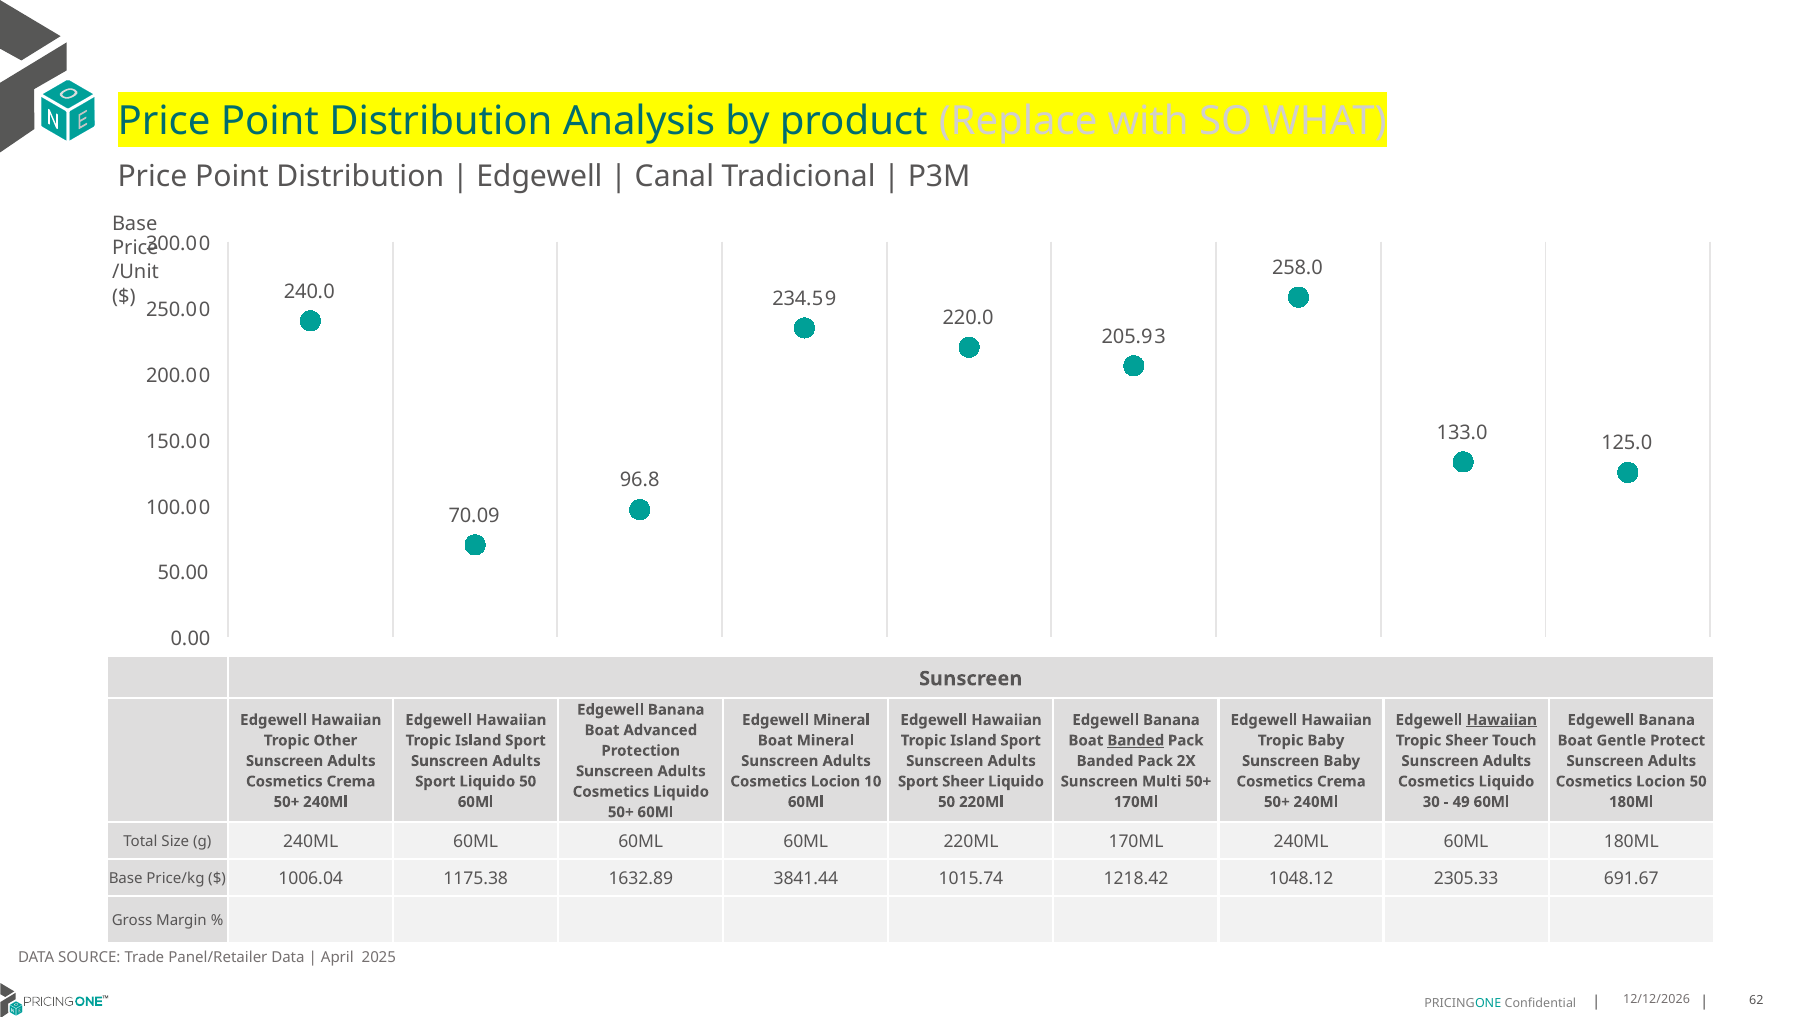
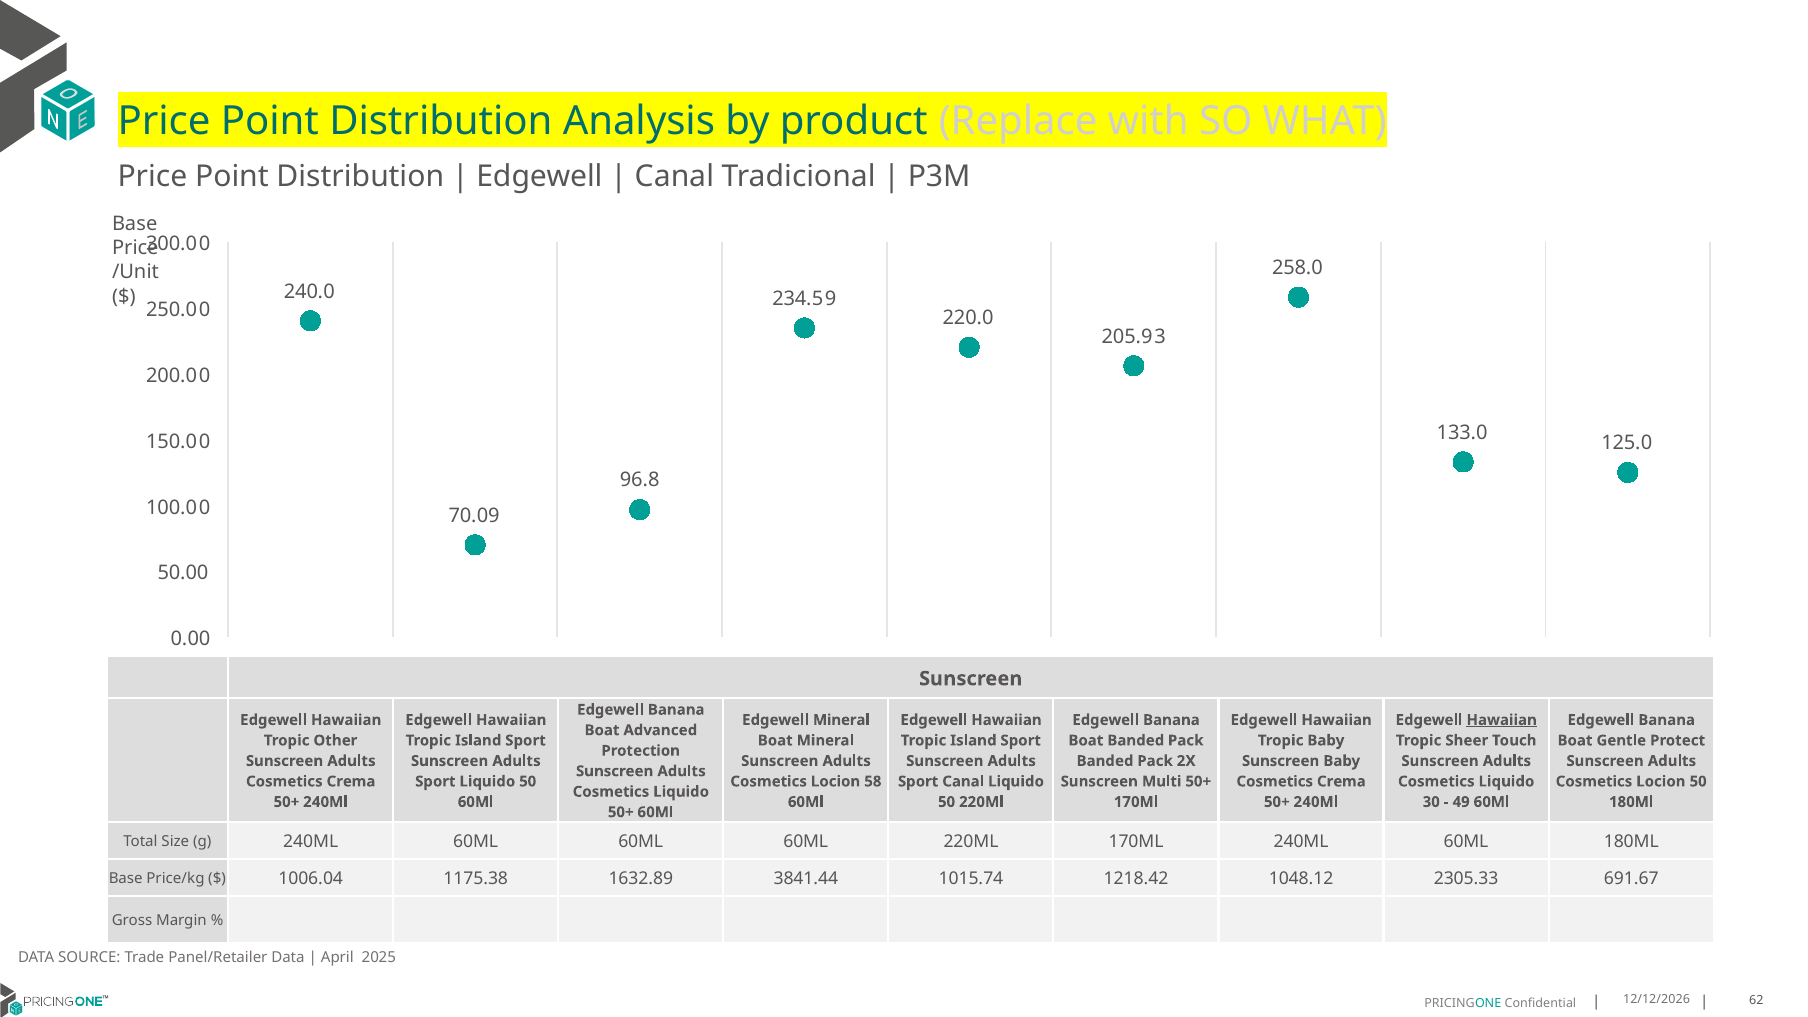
Banded underline: present -> none (1136, 740)
10: 10 -> 58 (873, 782)
Sport Sheer: Sheer -> Canal (963, 782)
